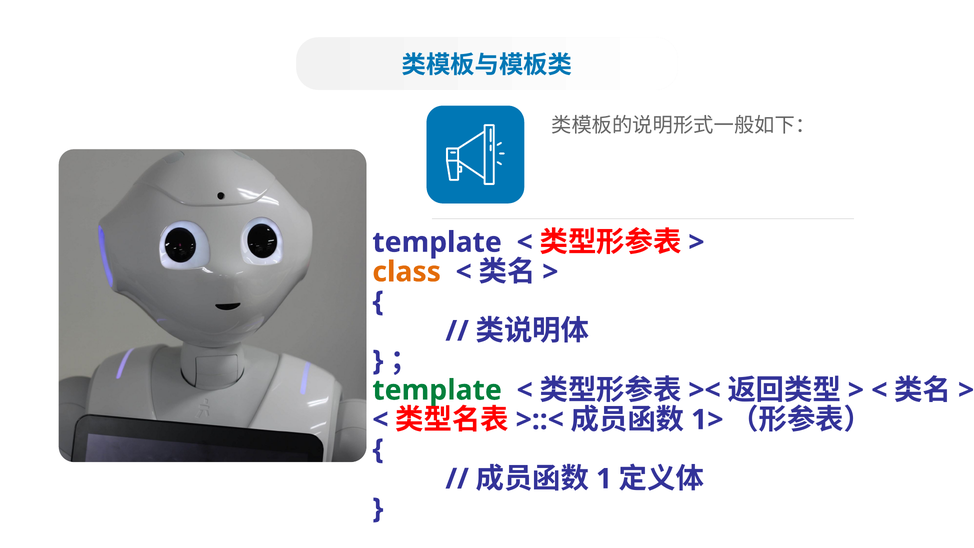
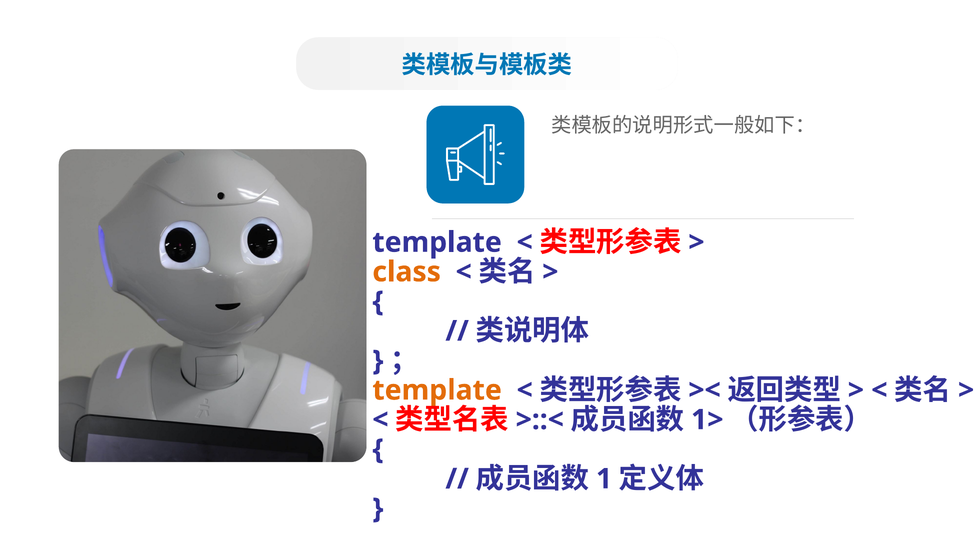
template colour: green -> orange (437, 390)
